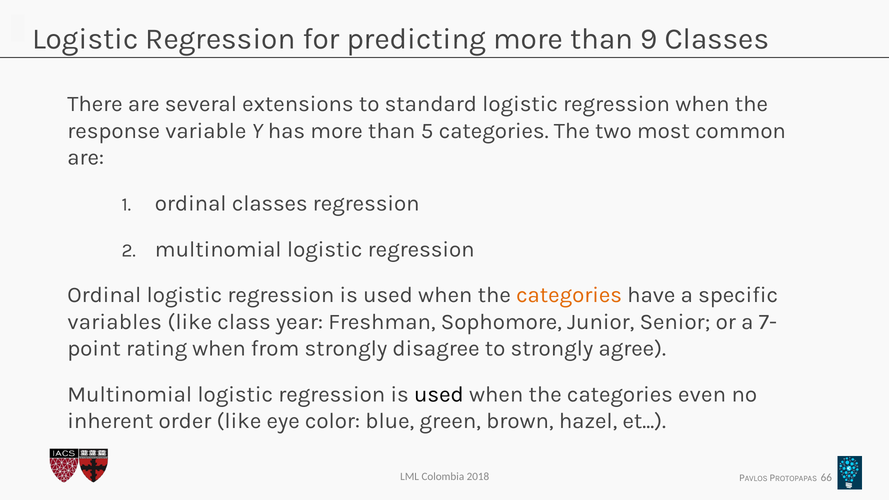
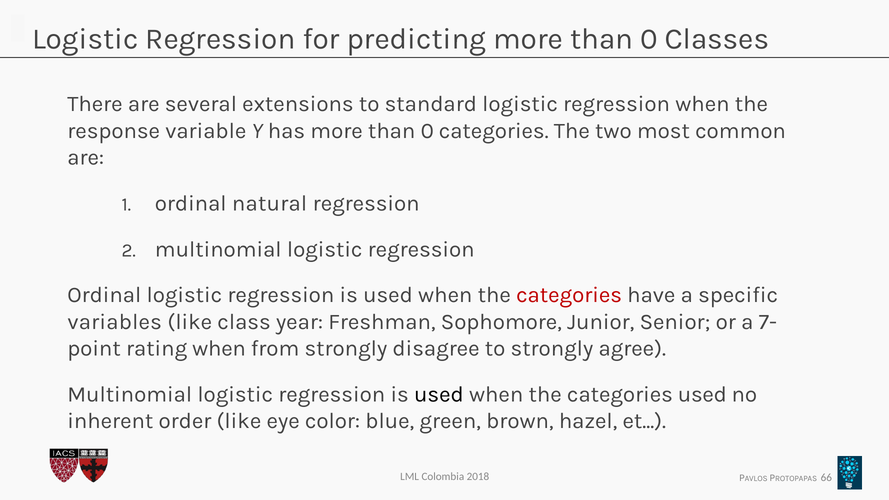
predicting more than 9: 9 -> 0 (649, 39)
has more than 5: 5 -> 0 (427, 131)
ordinal classes: classes -> natural (270, 203)
categories colour: orange -> red (569, 295)
categories even: even -> used (702, 394)
